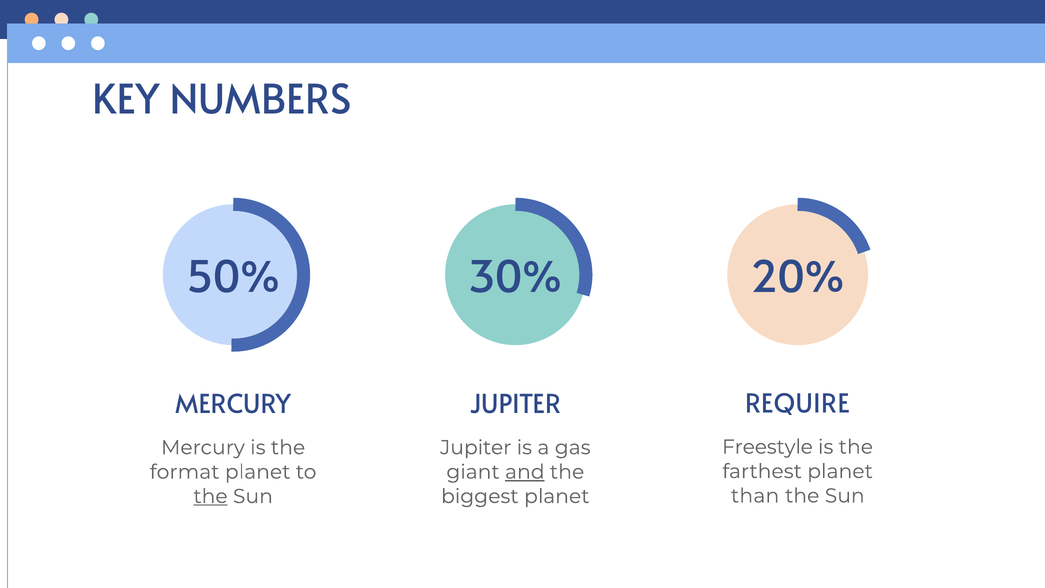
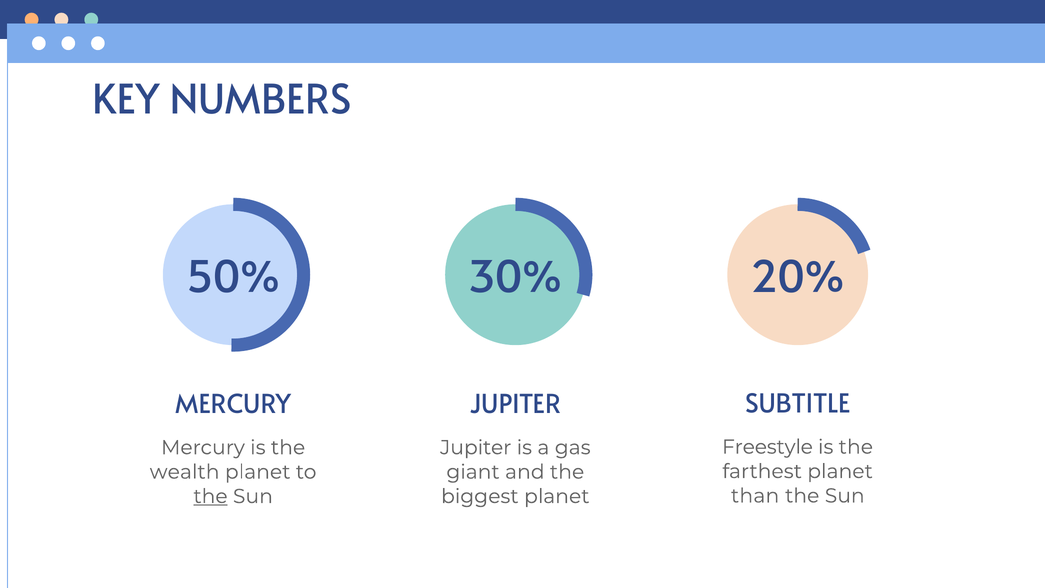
REQUIRE: REQUIRE -> SUBTITLE (798, 404)
format: format -> wealth (185, 472)
and underline: present -> none (525, 472)
